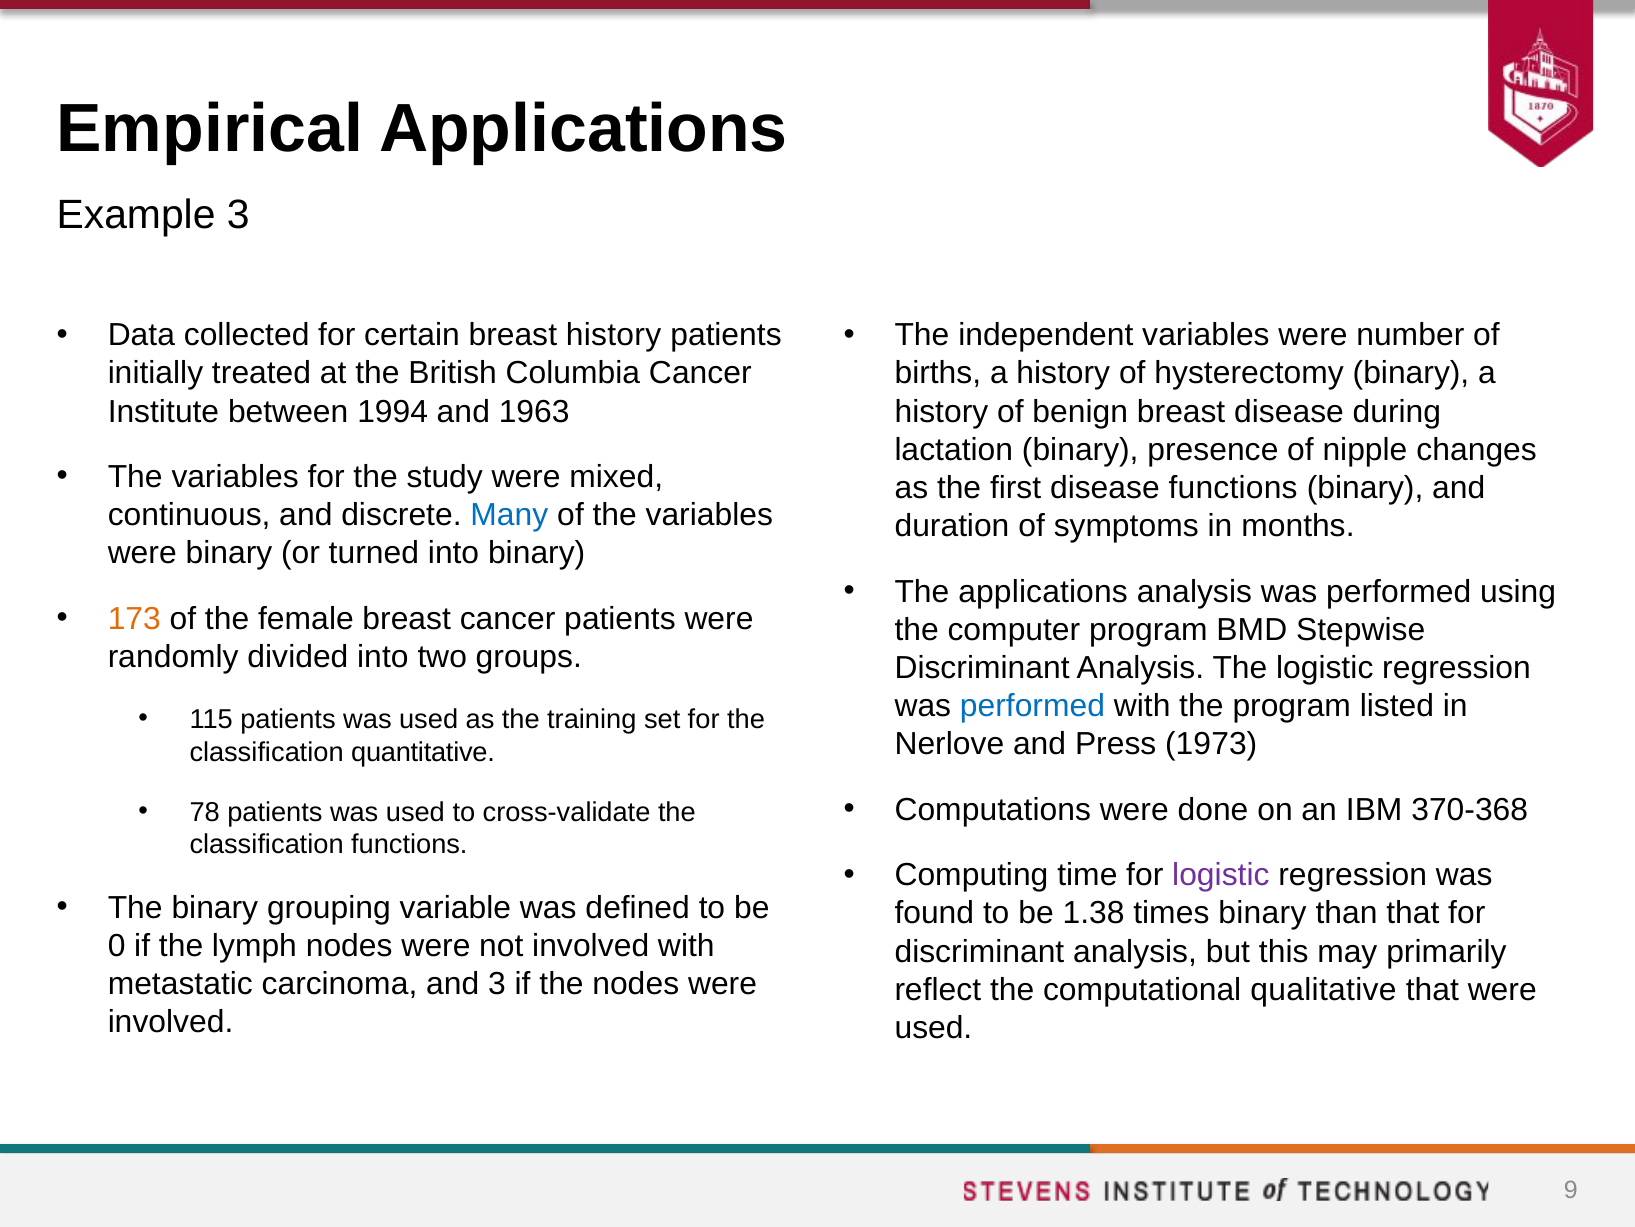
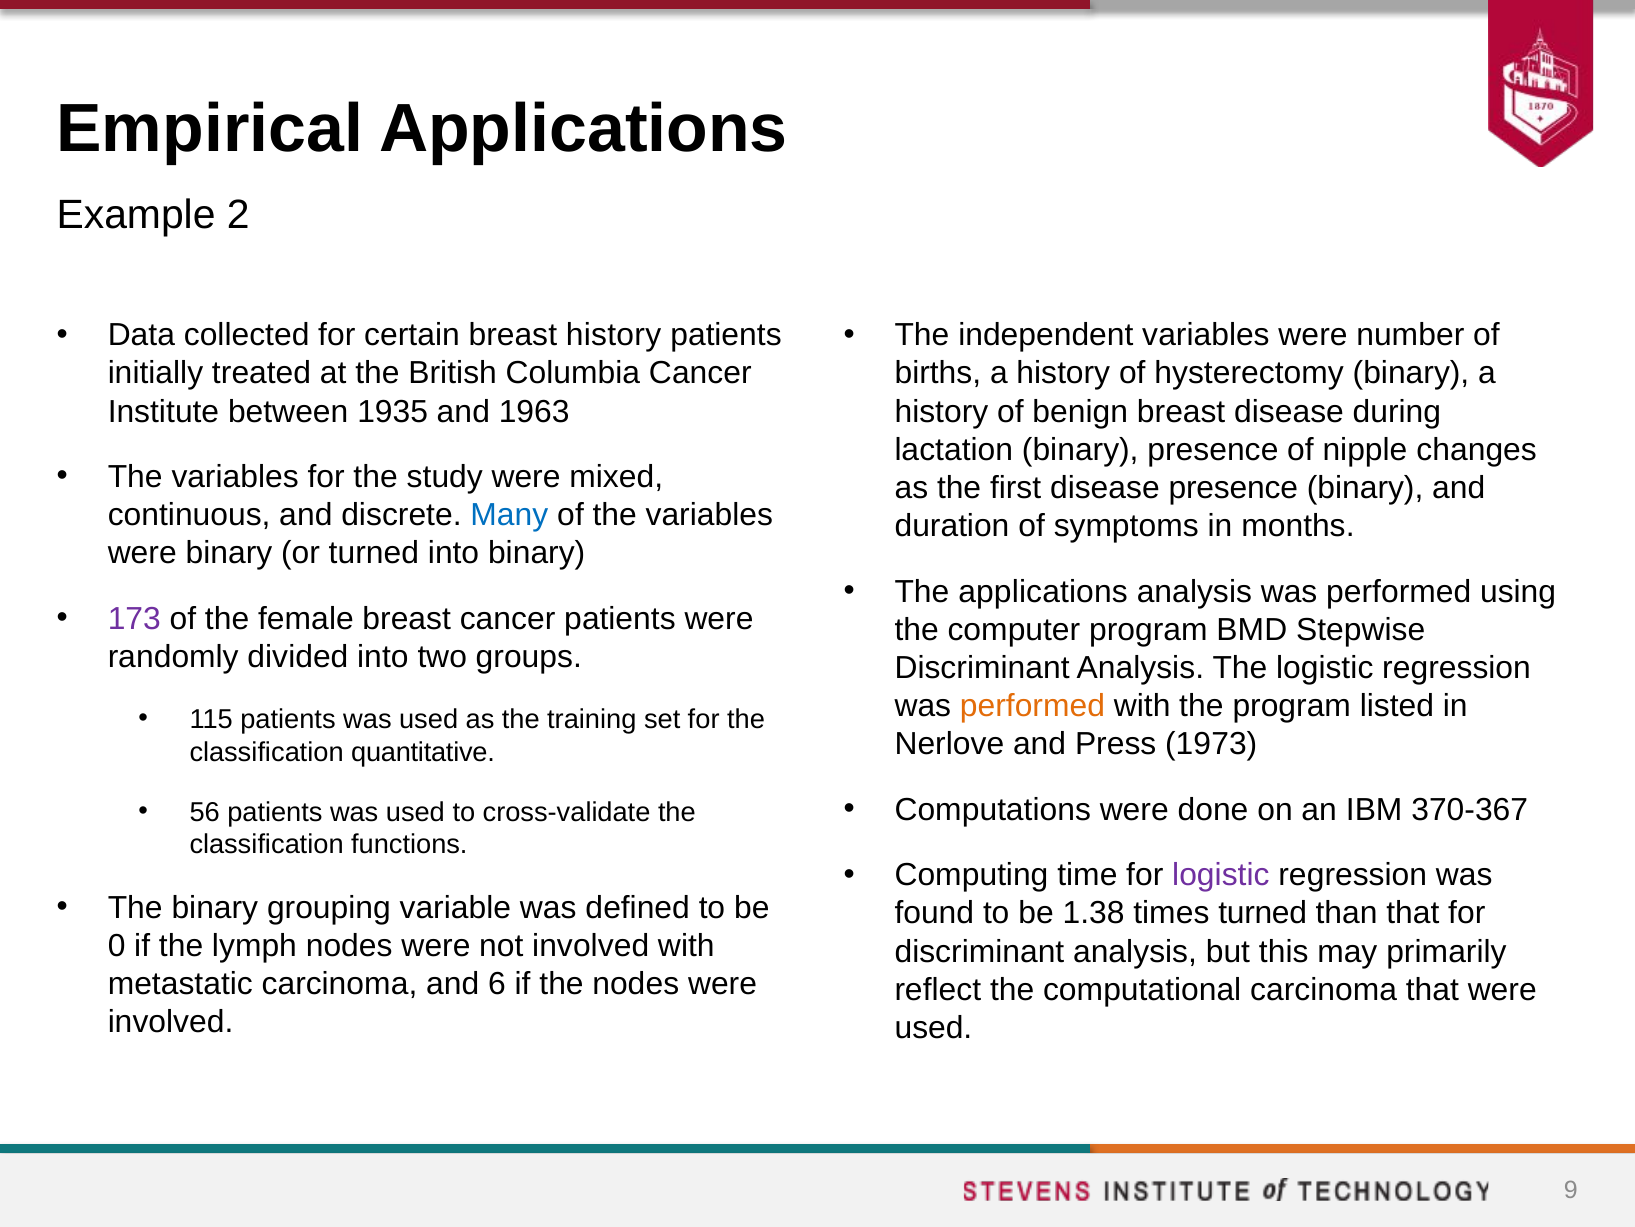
Example 3: 3 -> 2 (238, 215)
1994: 1994 -> 1935 (393, 411)
disease functions: functions -> presence (1233, 488)
173 colour: orange -> purple (134, 618)
performed colour: blue -> orange (1032, 706)
370-368: 370-368 -> 370-367 (1470, 809)
78: 78 -> 56 (205, 812)
times binary: binary -> turned (1263, 913)
and 3: 3 -> 6 (497, 984)
computational qualitative: qualitative -> carcinoma (1324, 989)
